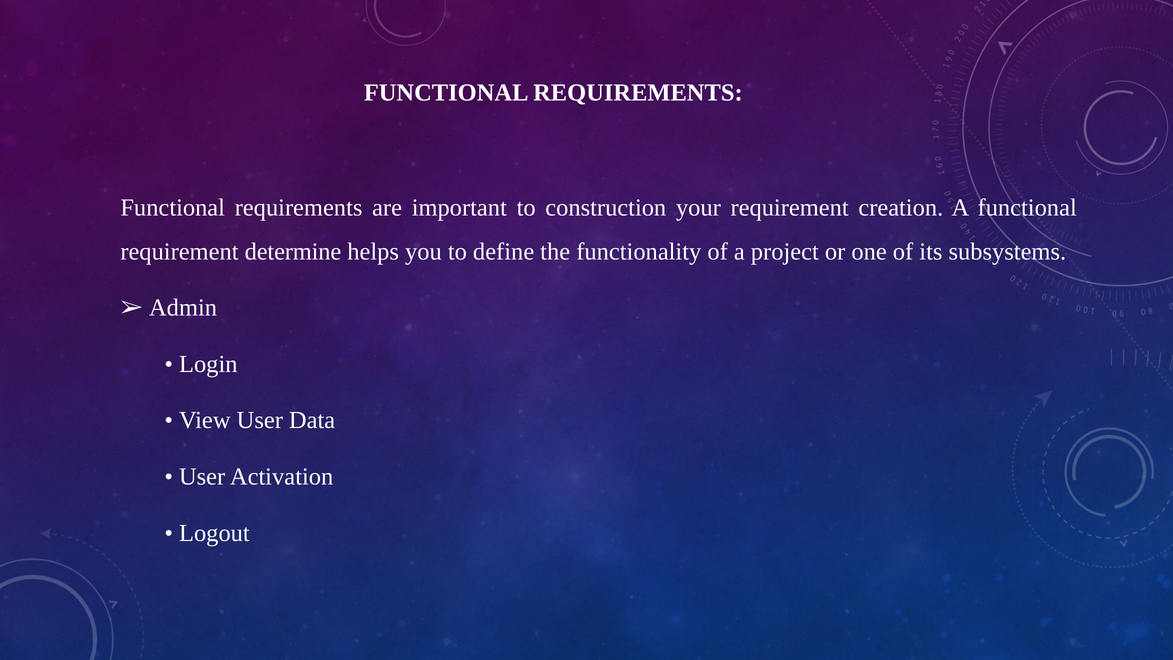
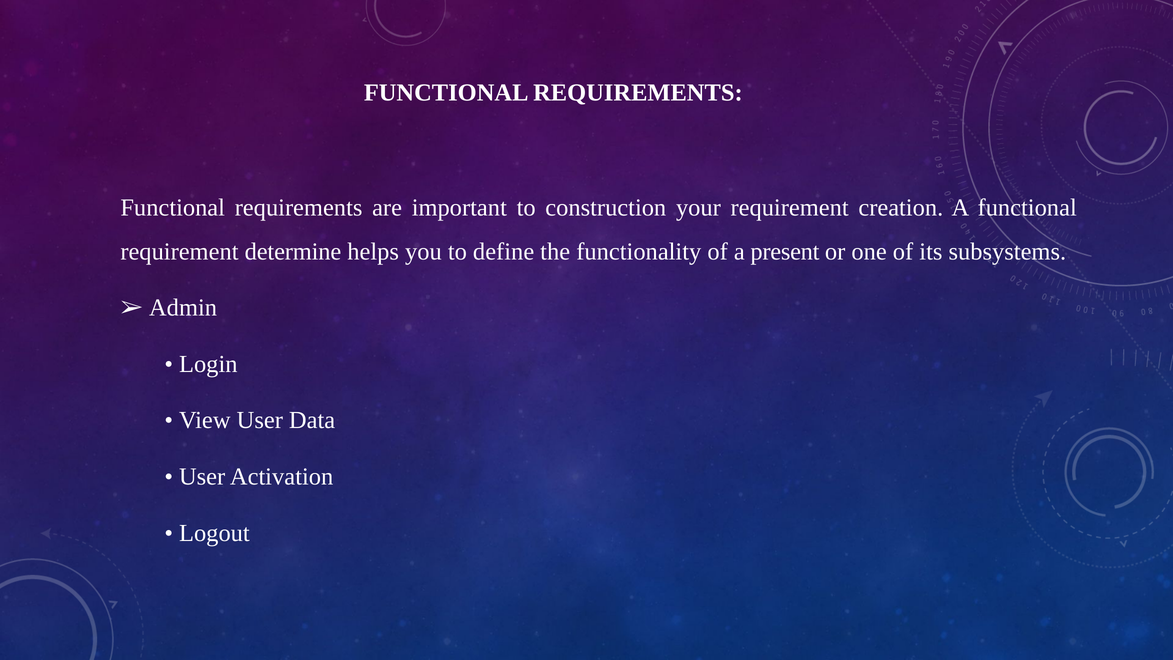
project: project -> present (785, 251)
